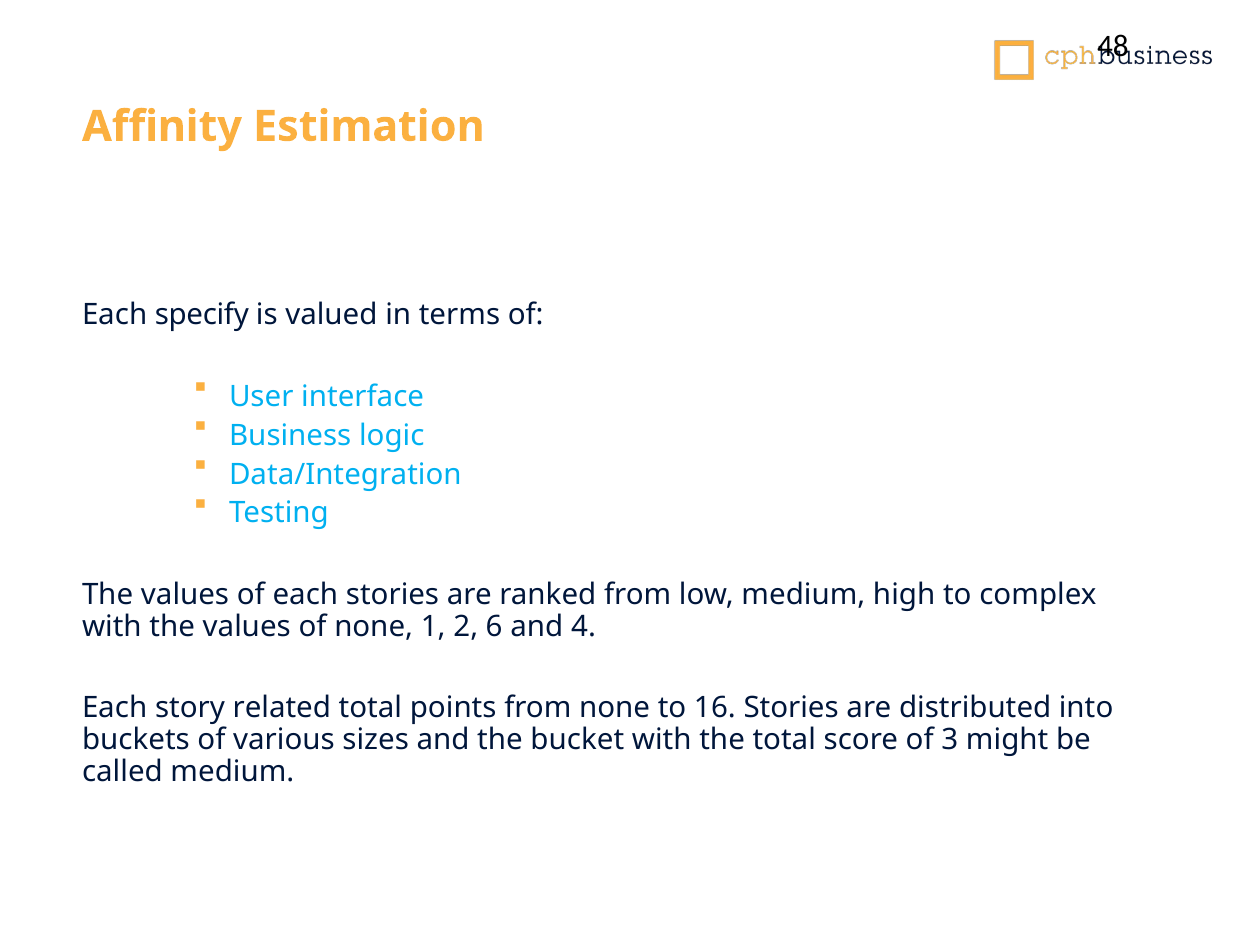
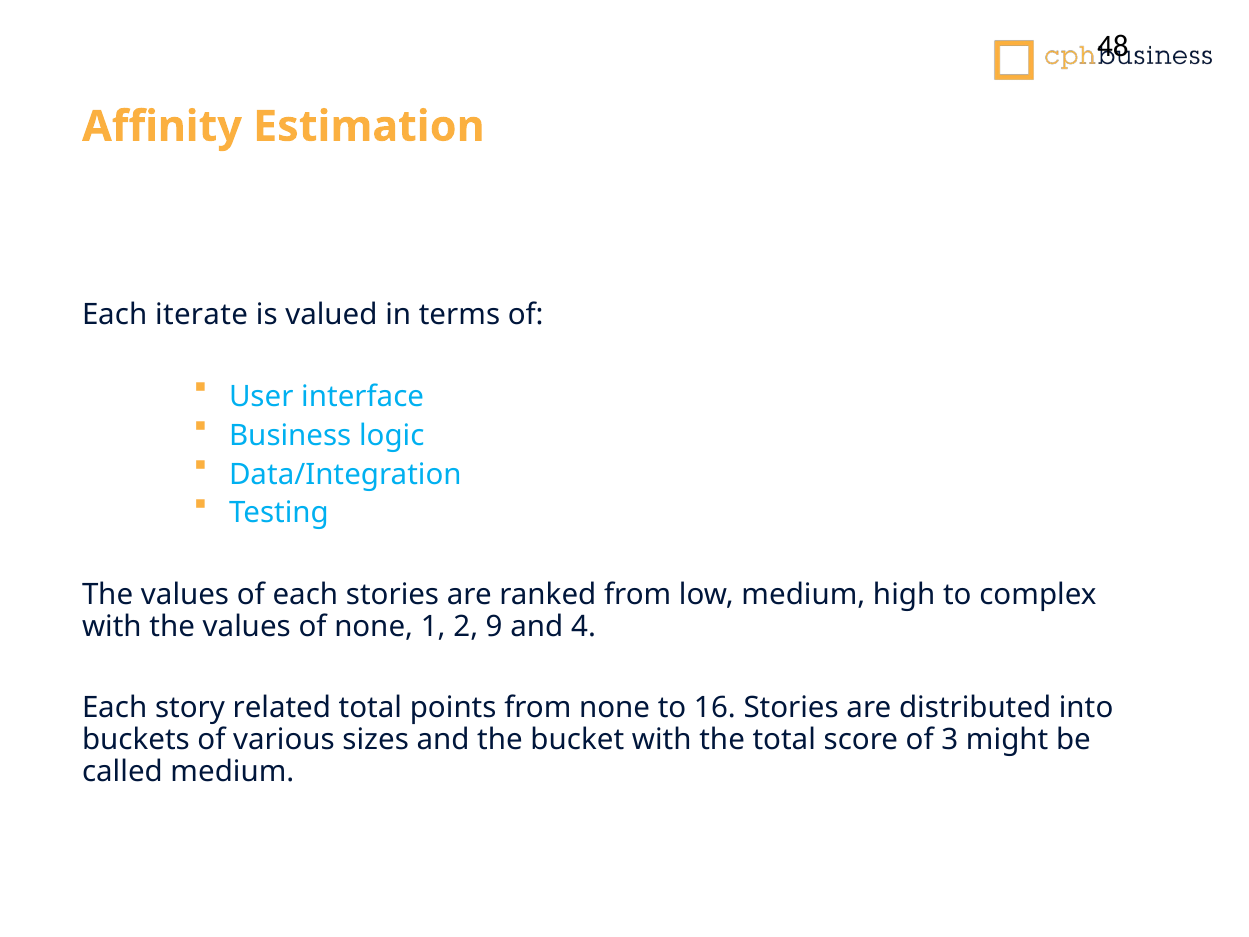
specify: specify -> iterate (202, 315)
6: 6 -> 9 (494, 626)
